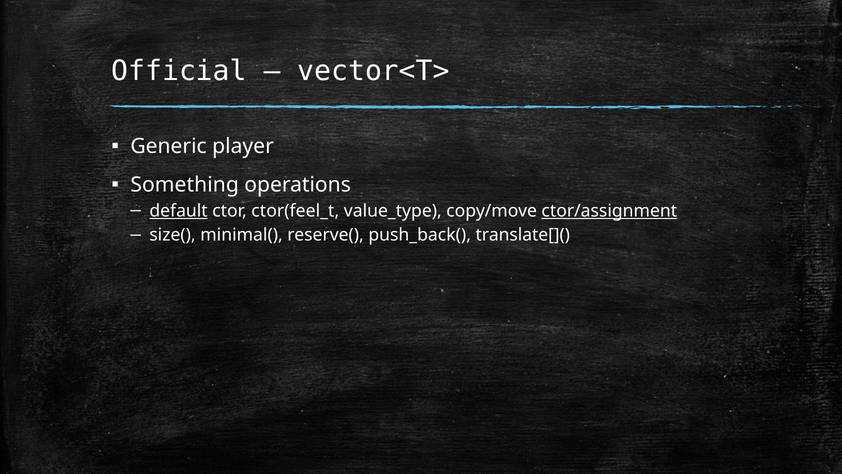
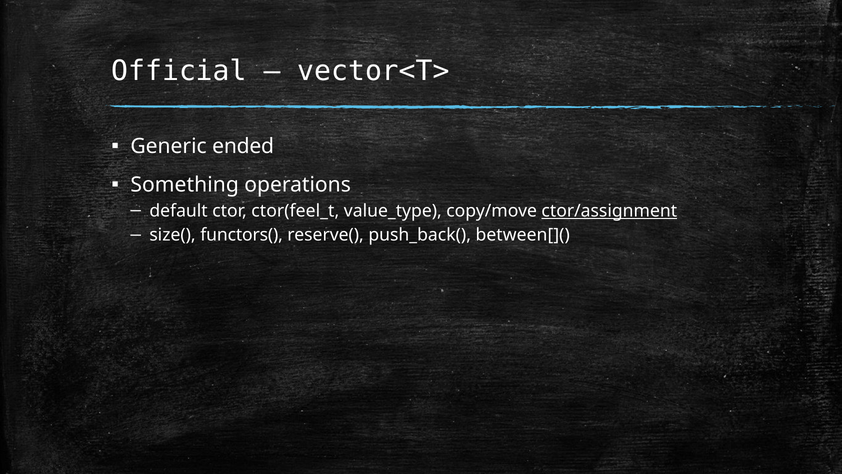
player: player -> ended (243, 146)
default underline: present -> none (179, 211)
minimal(: minimal( -> functors( (242, 235)
translate[](: translate[]( -> between[]( (523, 235)
